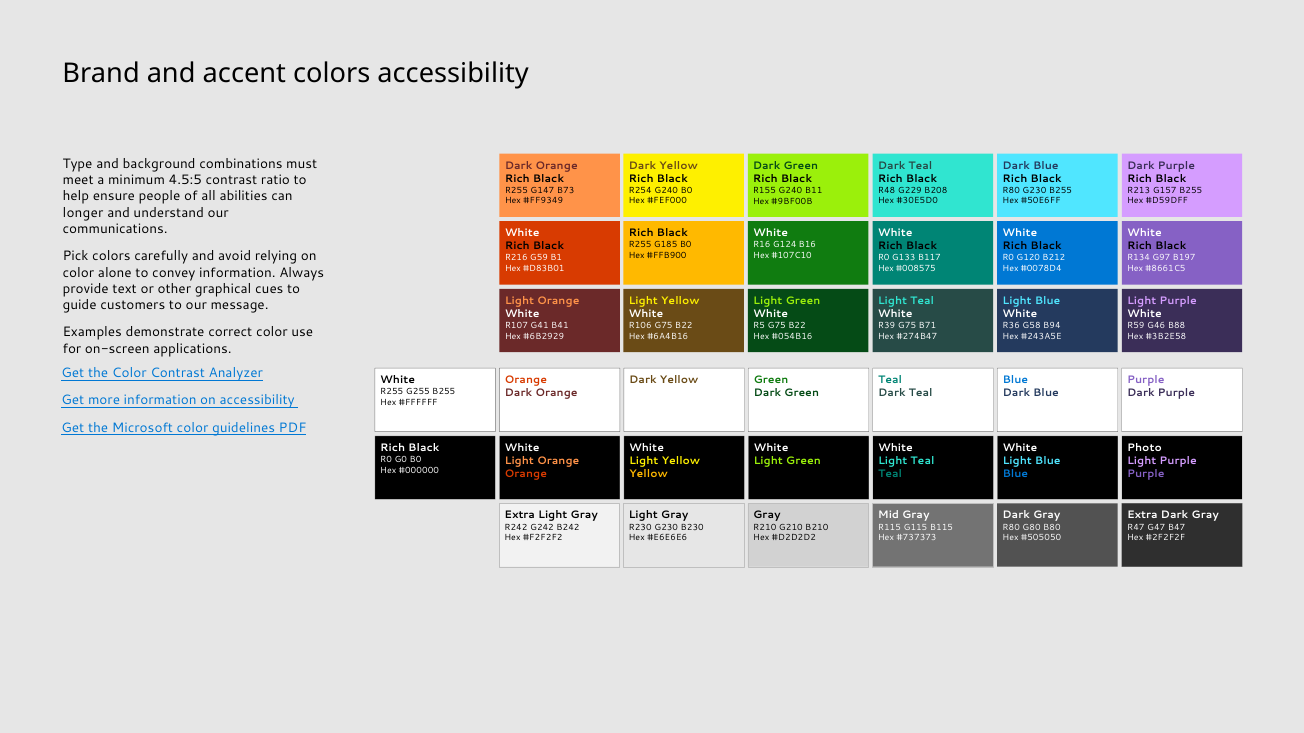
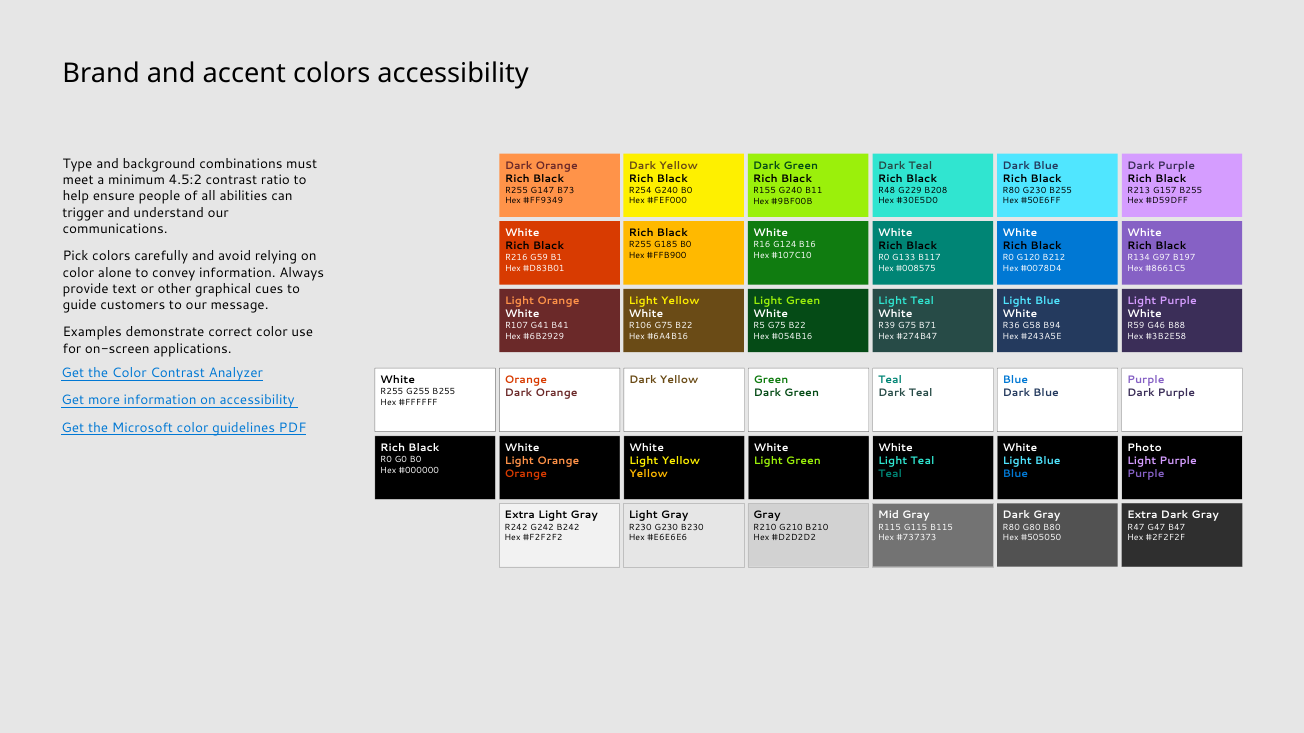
4.5:5: 4.5:5 -> 4.5:2 (185, 180)
longer: longer -> trigger (83, 213)
